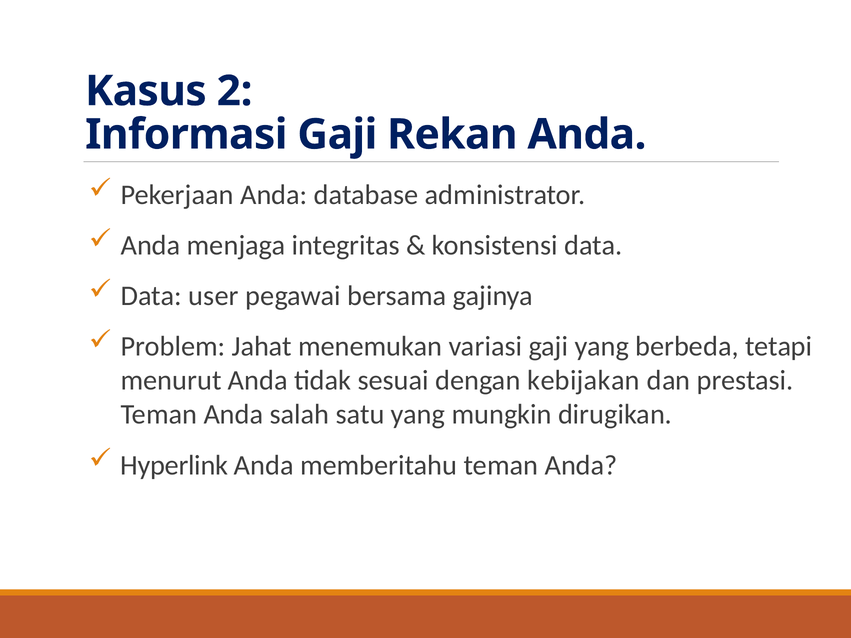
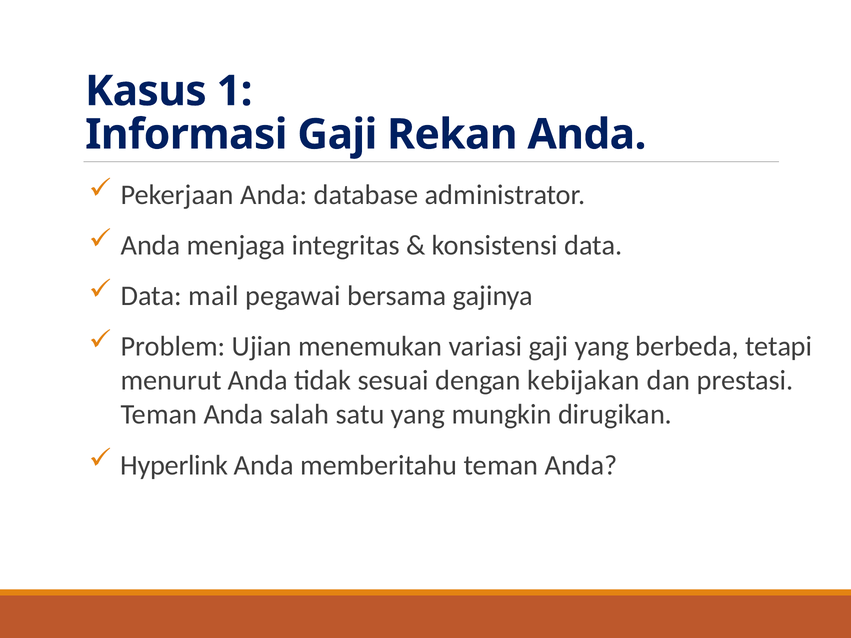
2: 2 -> 1 (235, 91)
user: user -> mail (213, 296)
Jahat: Jahat -> Ujian (262, 347)
